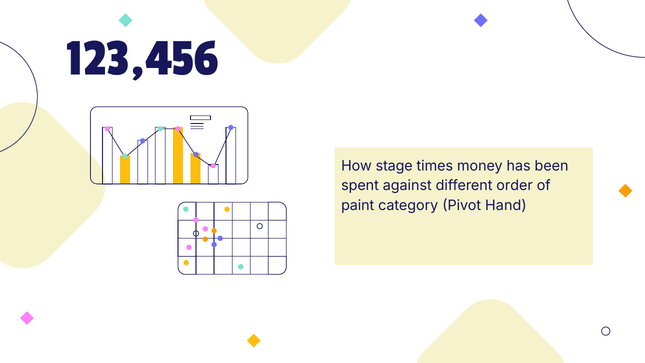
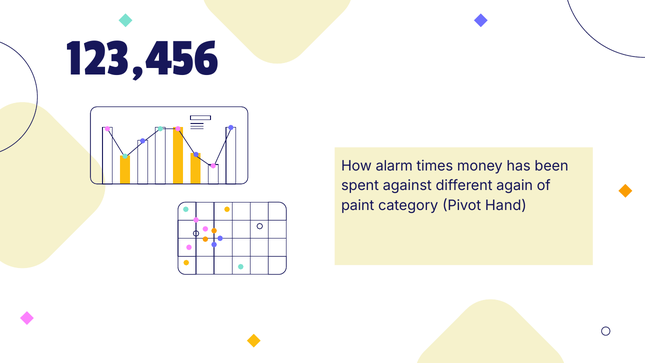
stage: stage -> alarm (394, 166)
order: order -> again (515, 186)
